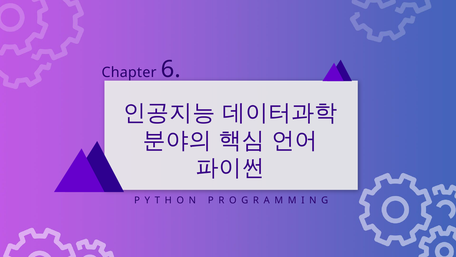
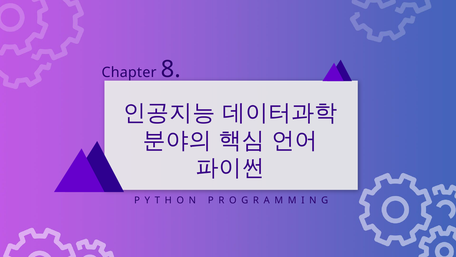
6: 6 -> 8 (171, 69)
